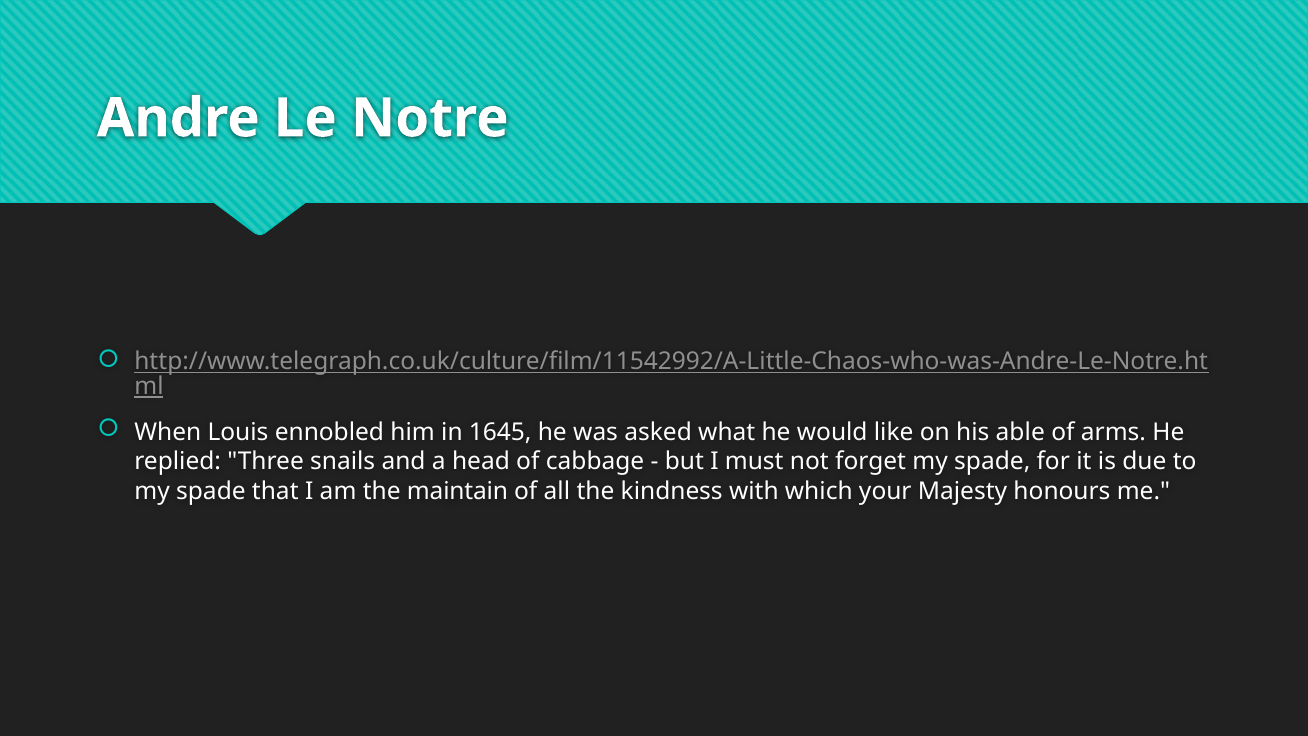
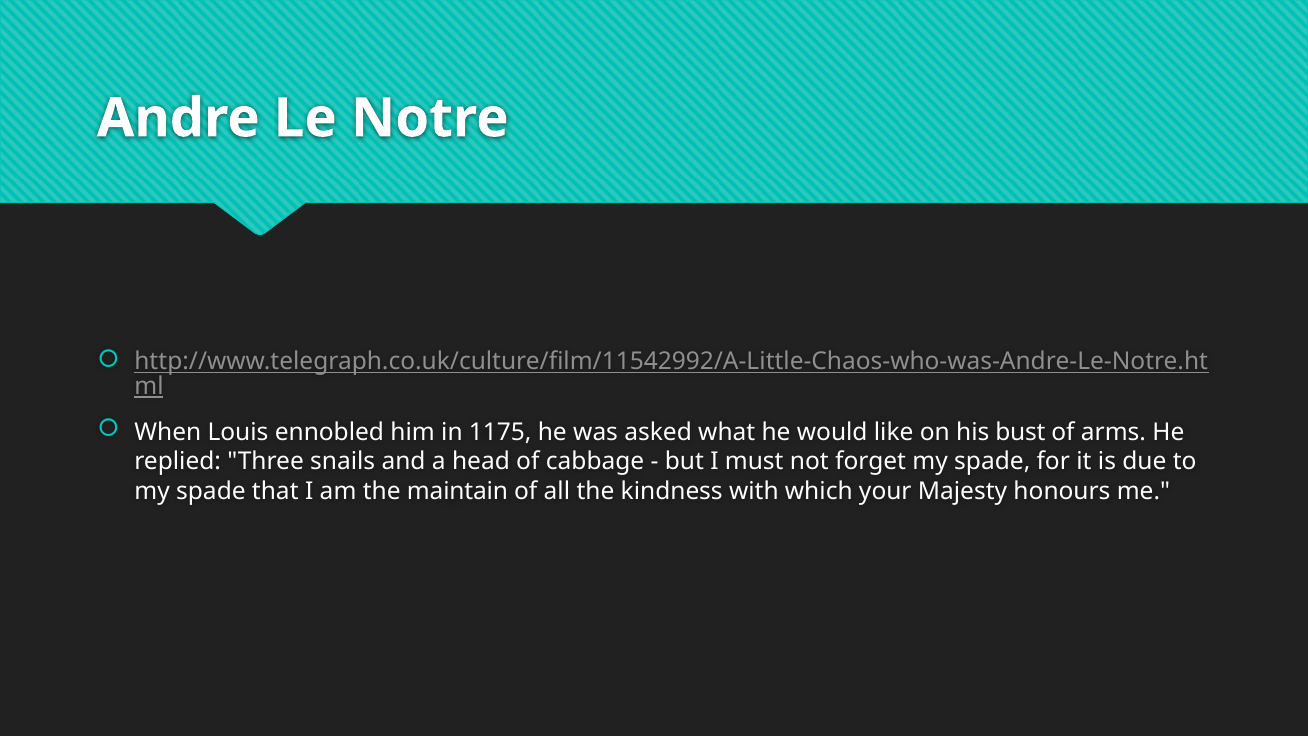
1645: 1645 -> 1175 (500, 432)
able: able -> bust (1020, 432)
